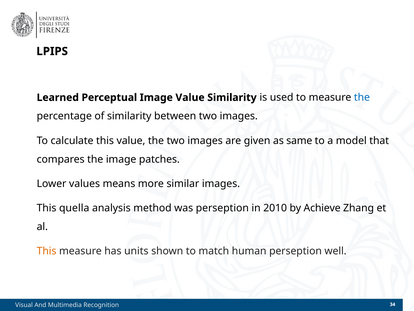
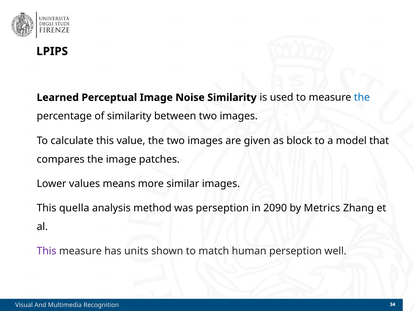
Image Value: Value -> Noise (190, 97)
same: same -> block (299, 140)
2010: 2010 -> 2090 (275, 208)
Achieve: Achieve -> Metrics (322, 208)
This colour: orange -> purple (47, 251)
